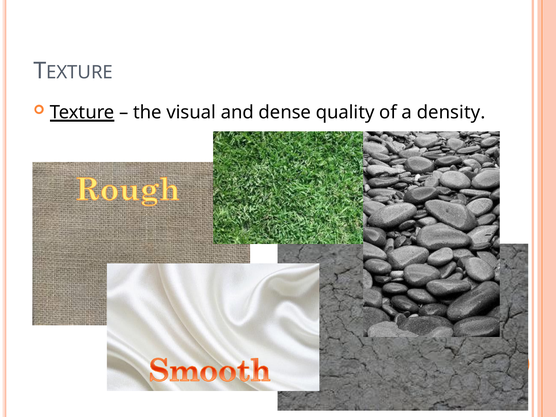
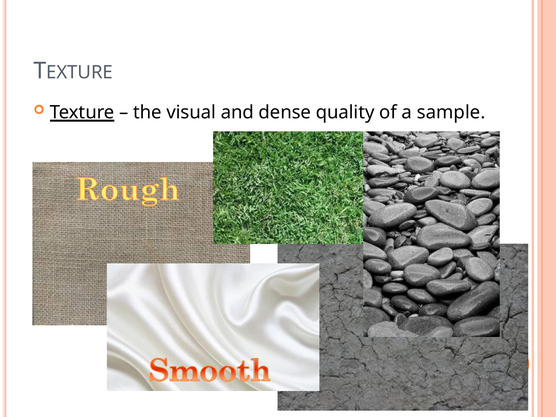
density: density -> sample (451, 112)
